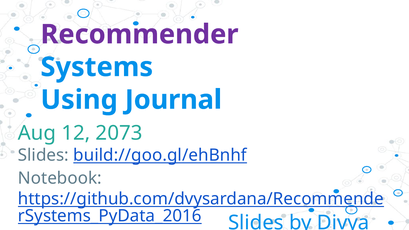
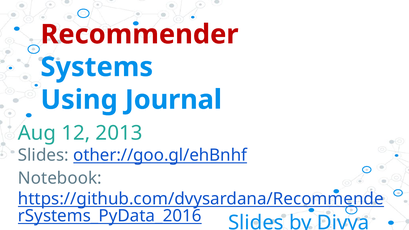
Recommender colour: purple -> red (140, 34)
2073: 2073 -> 2013 (119, 133)
build://goo.gl/ehBnhf: build://goo.gl/ehBnhf -> other://goo.gl/ehBnhf (160, 155)
